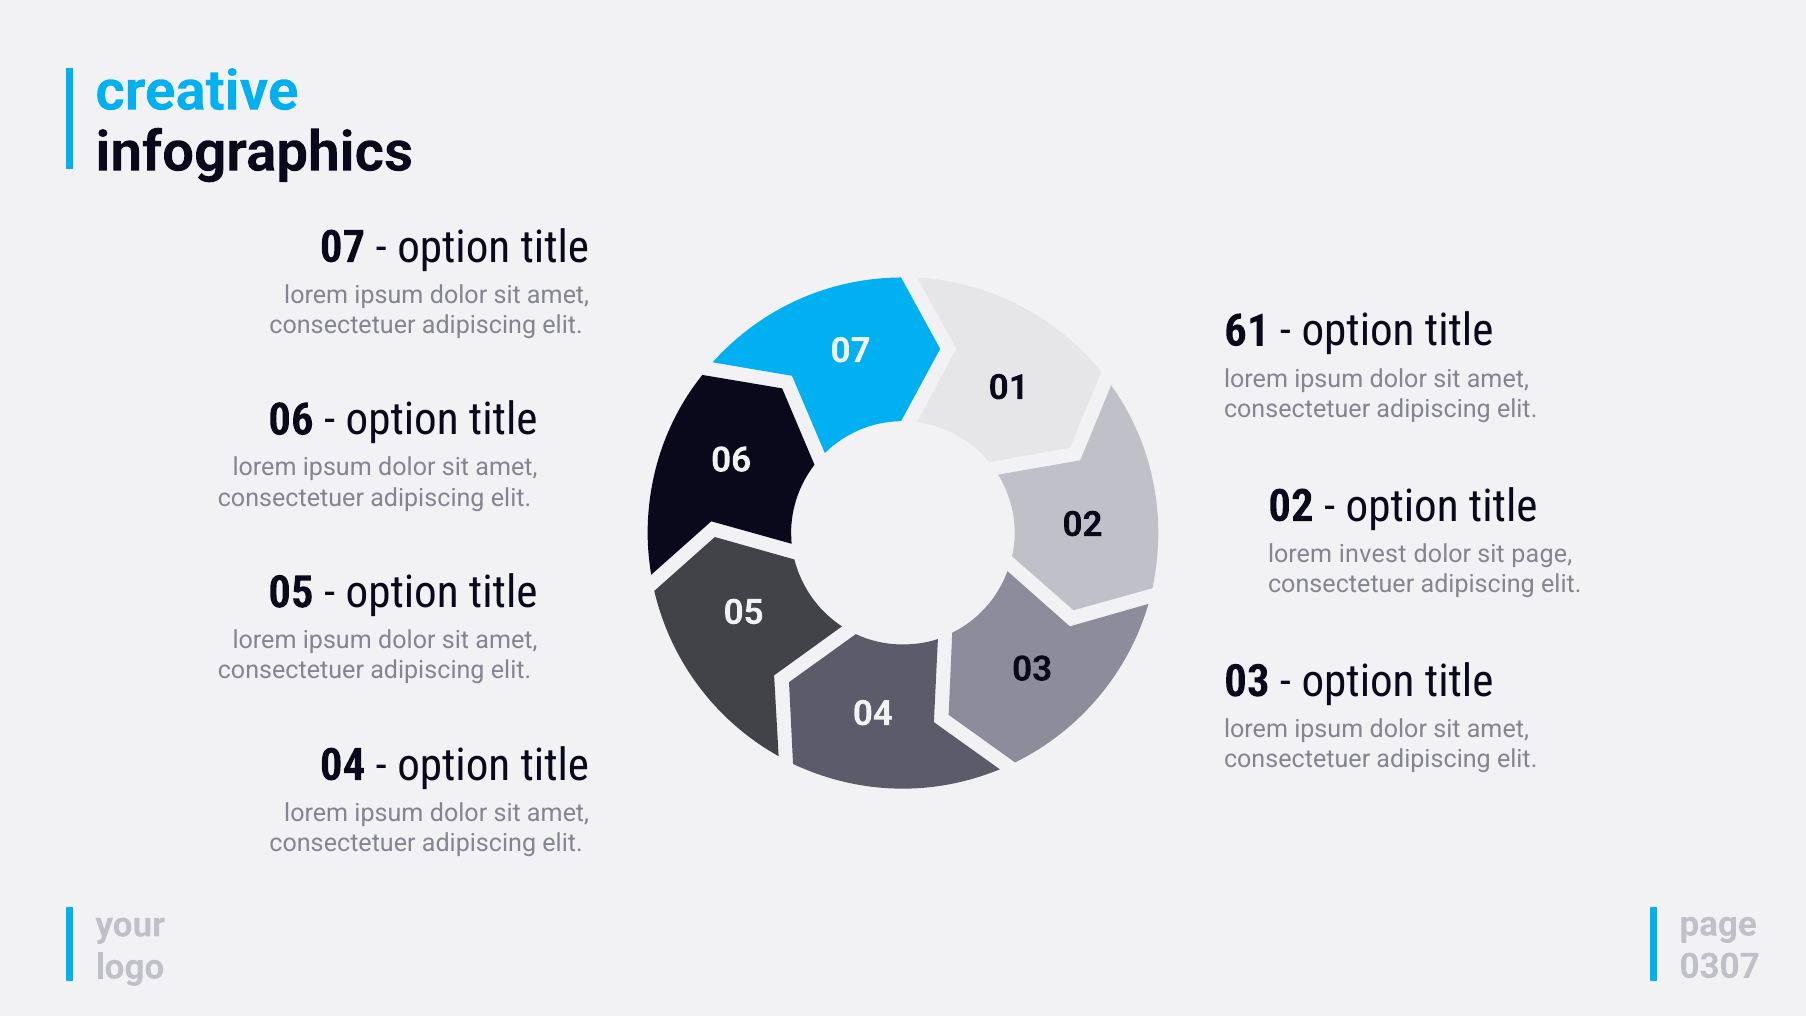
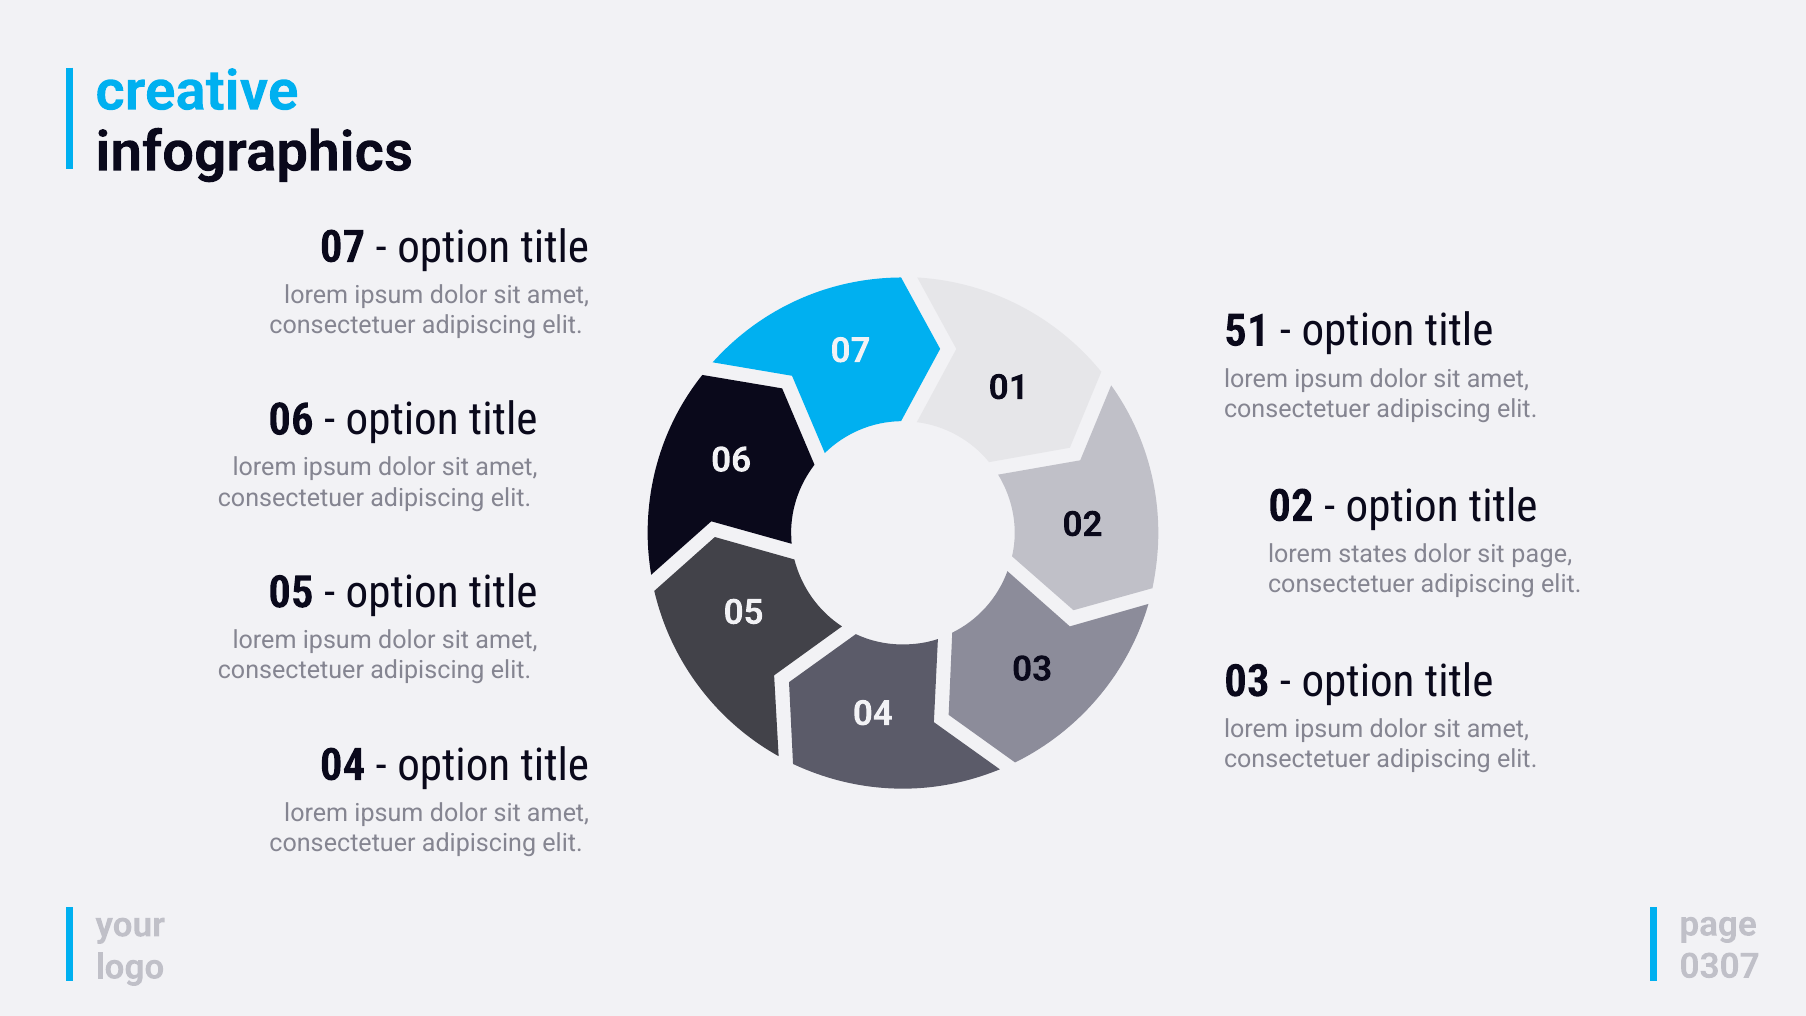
61: 61 -> 51 (1247, 331)
invest: invest -> states (1373, 554)
